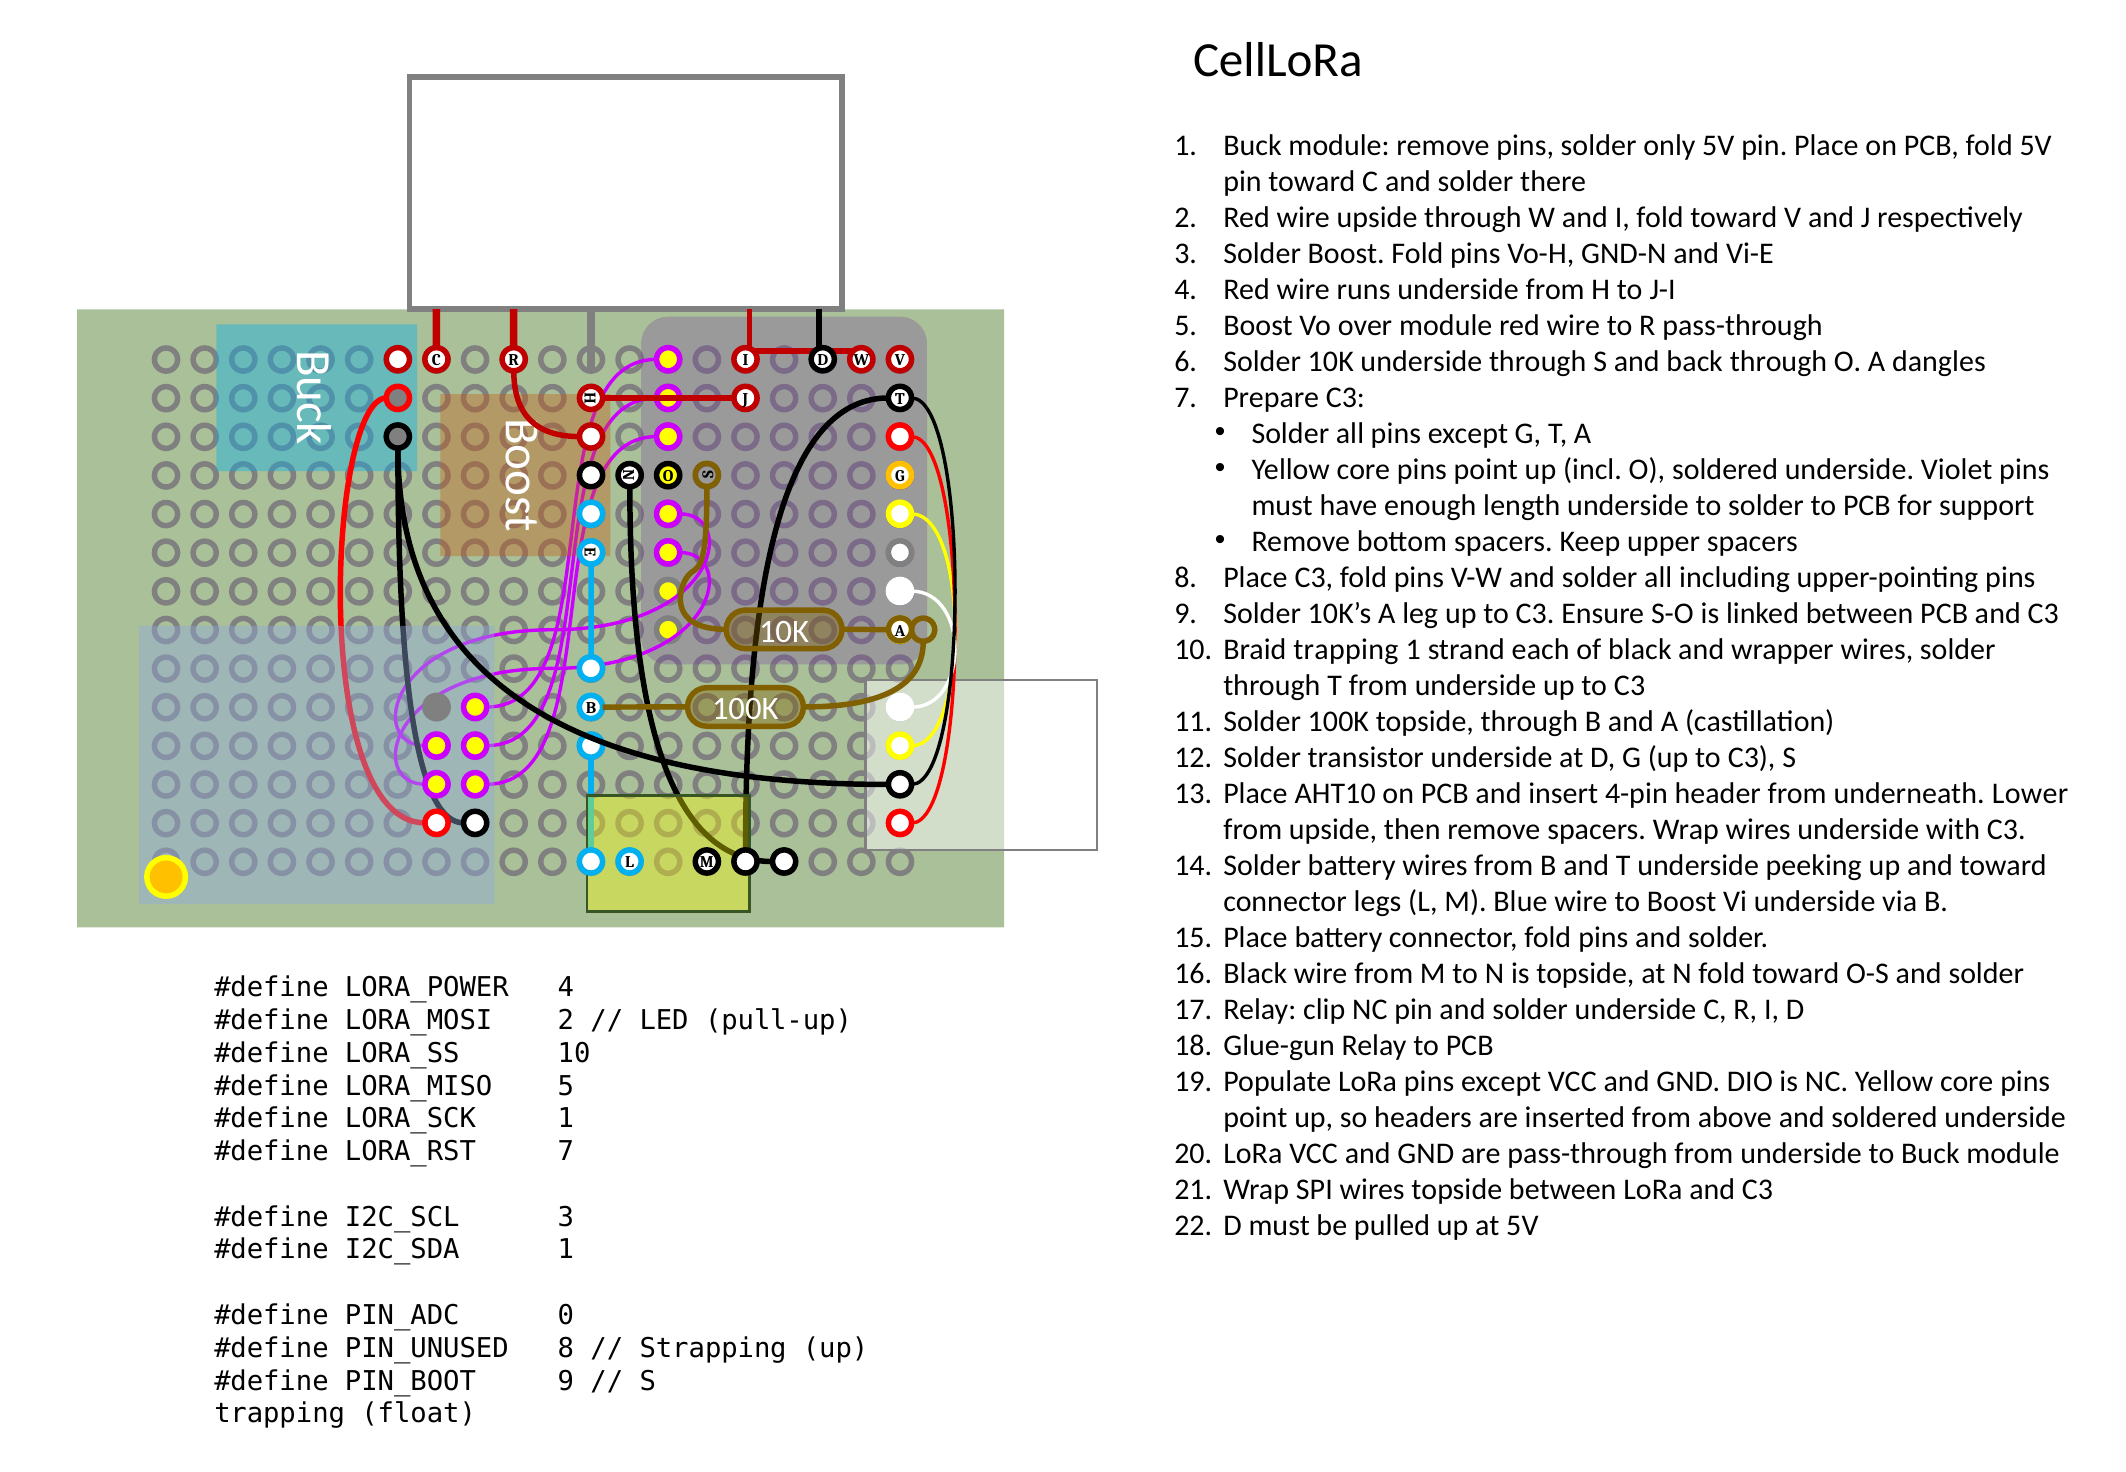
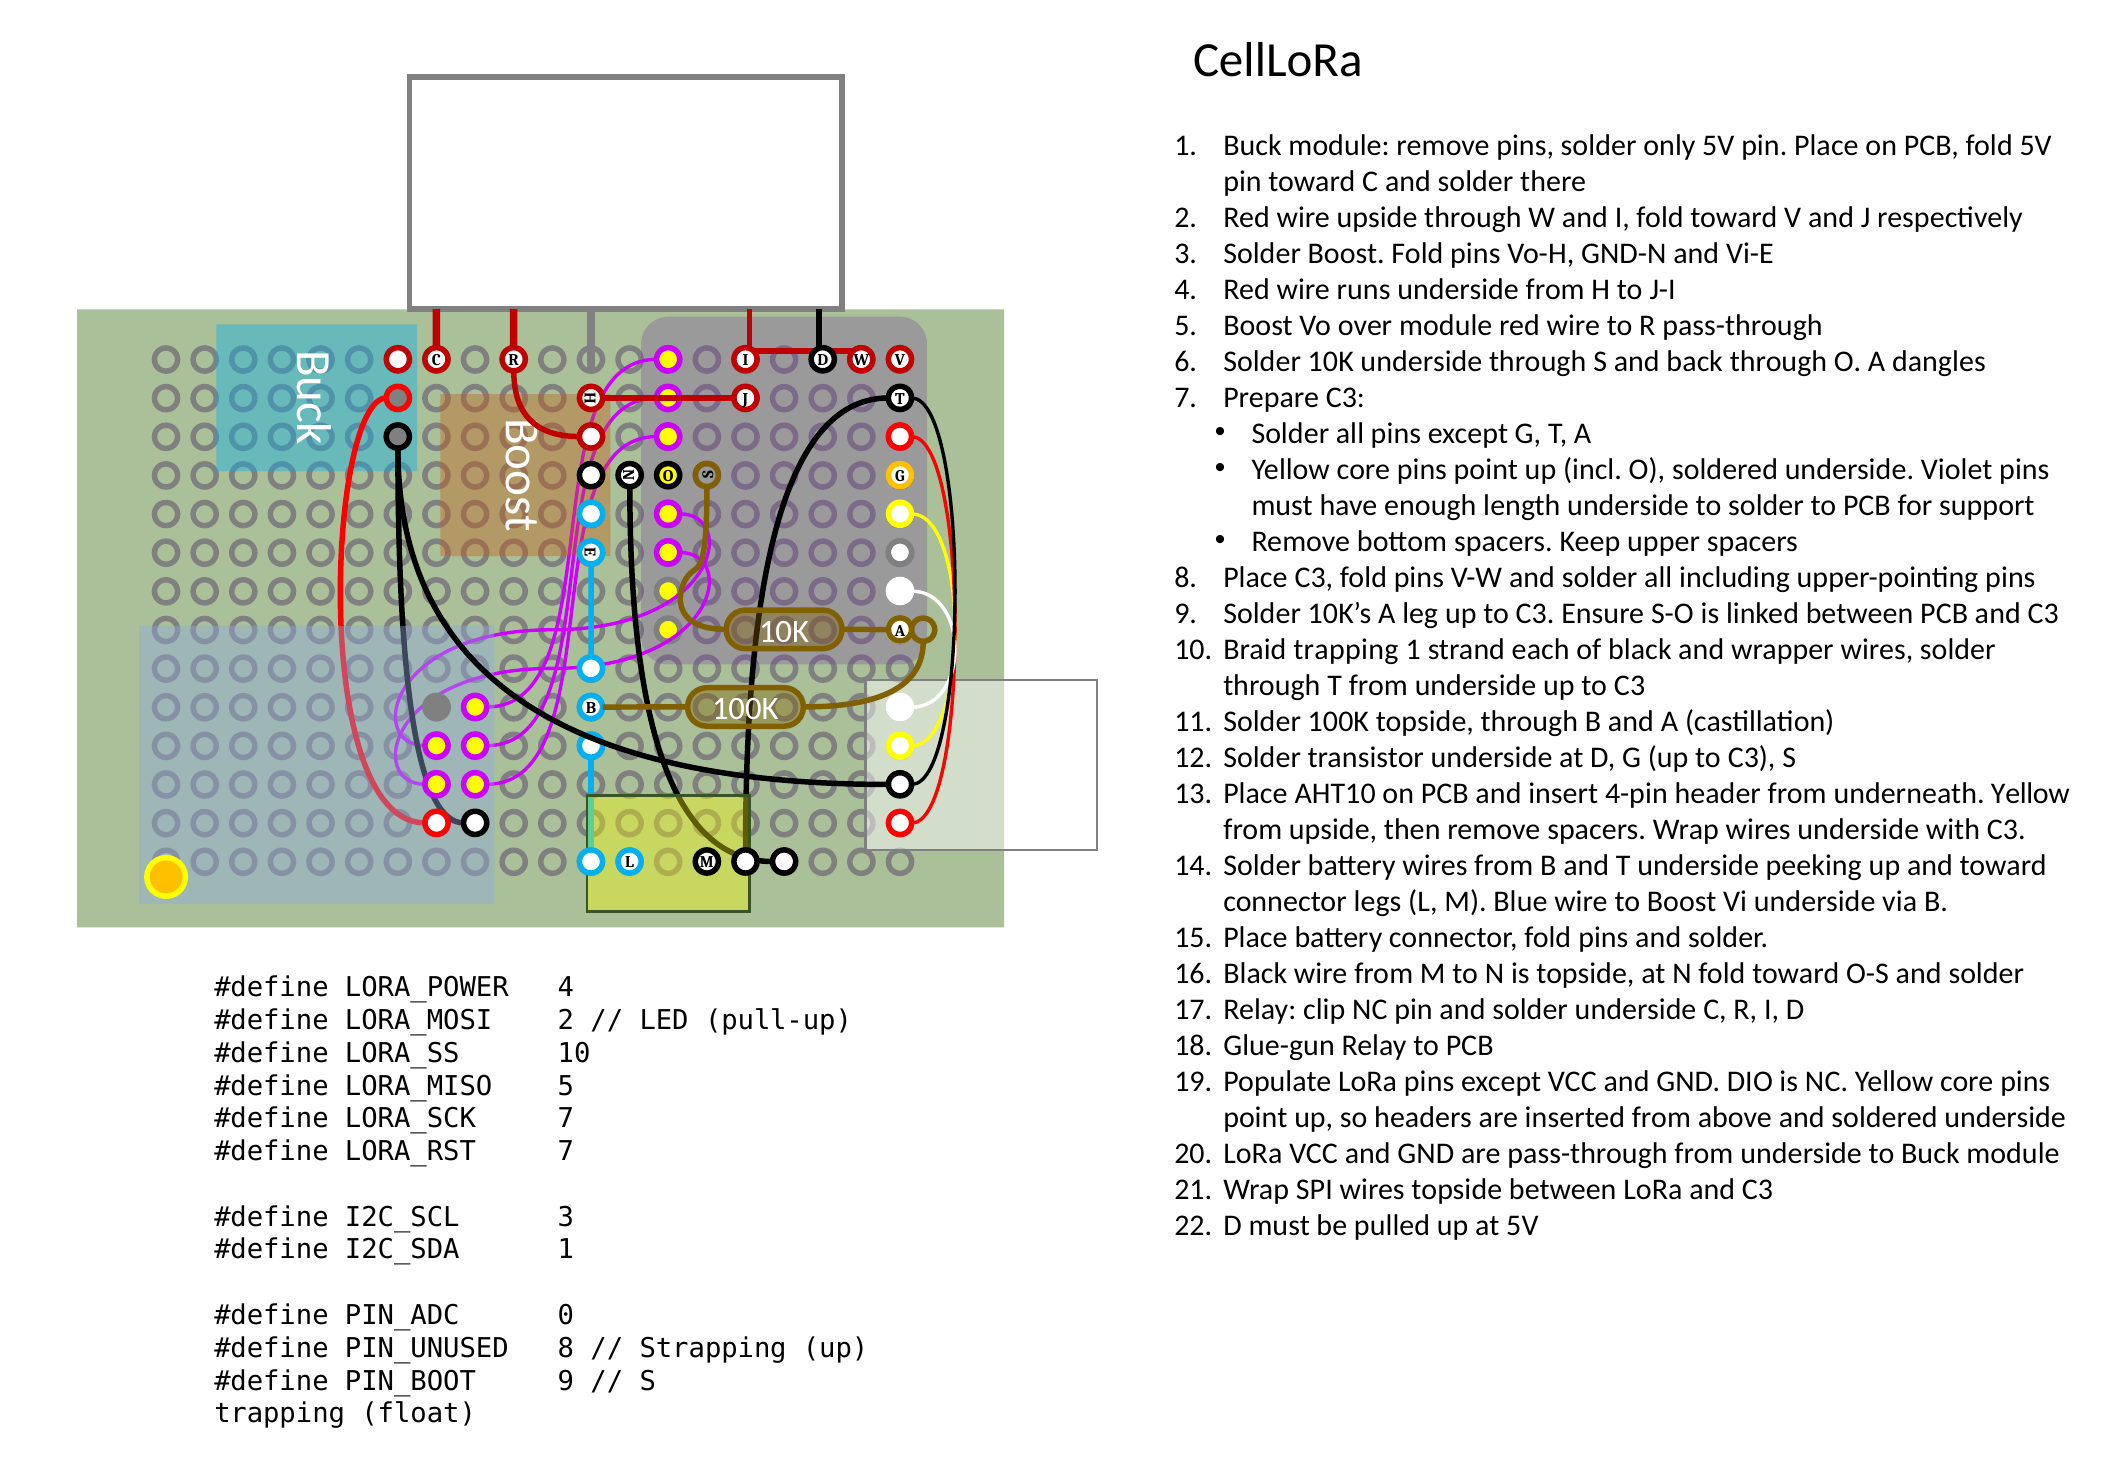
underneath Lower: Lower -> Yellow (2030, 794)
LORA_SCK 1: 1 -> 7 (566, 1119)
